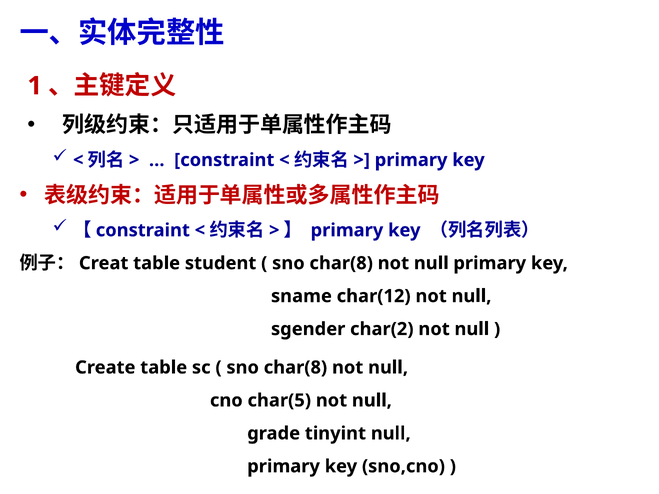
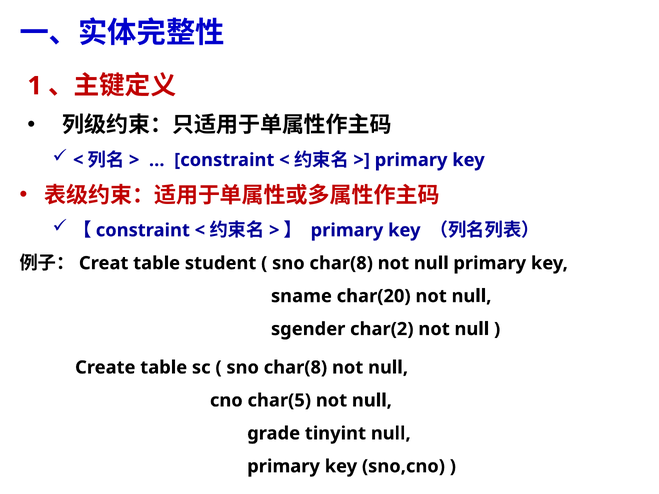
char(12: char(12 -> char(20 (374, 296)
